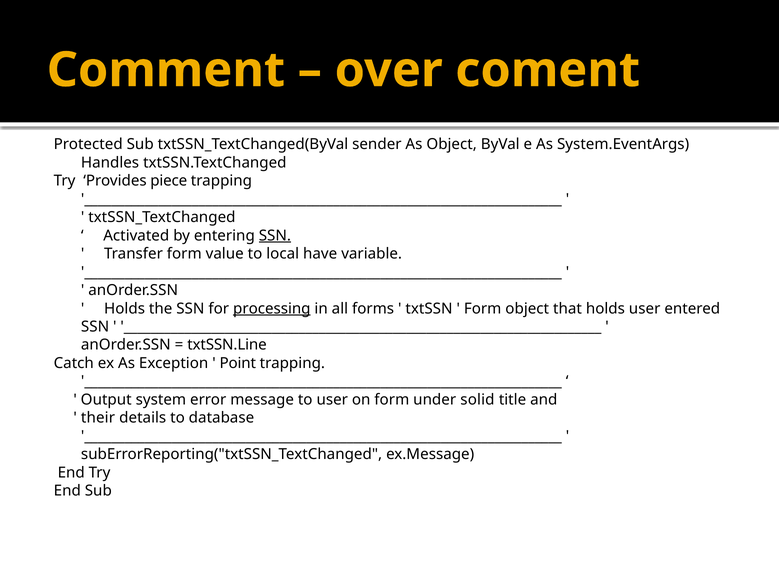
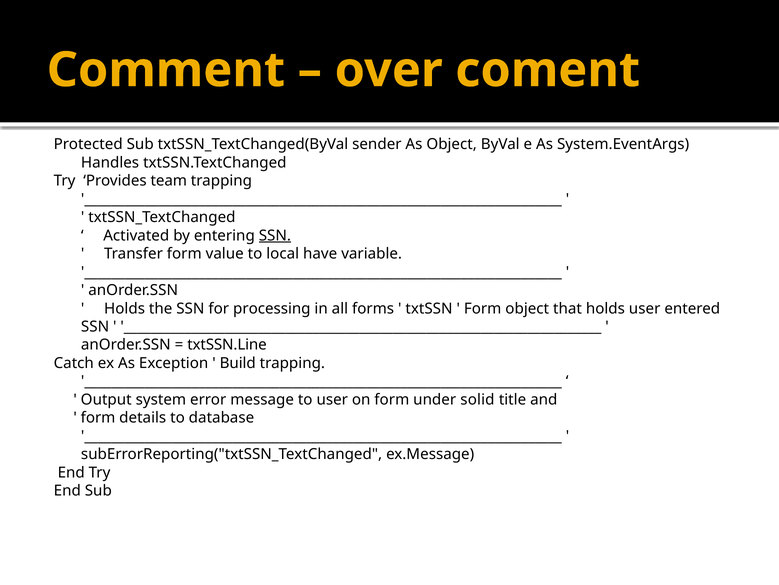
piece: piece -> team (169, 181)
processing underline: present -> none (272, 308)
Point: Point -> Build (238, 363)
their: their -> form (98, 417)
